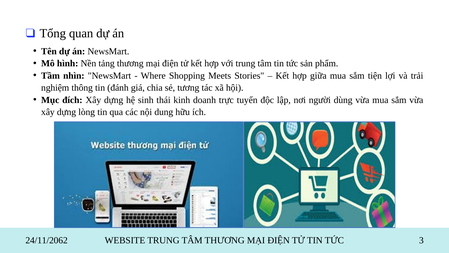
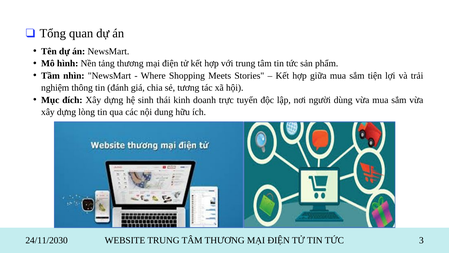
24/11/2062: 24/11/2062 -> 24/11/2030 (47, 240)
